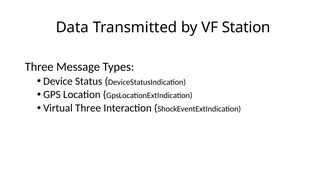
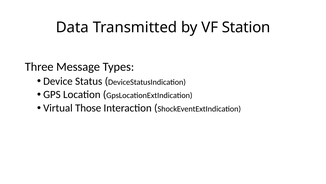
Virtual Three: Three -> Those (88, 108)
